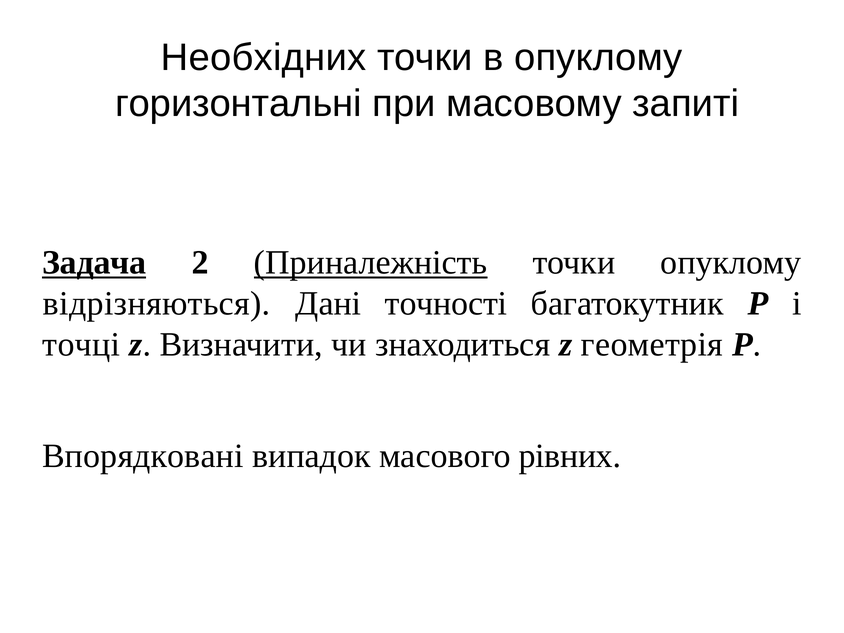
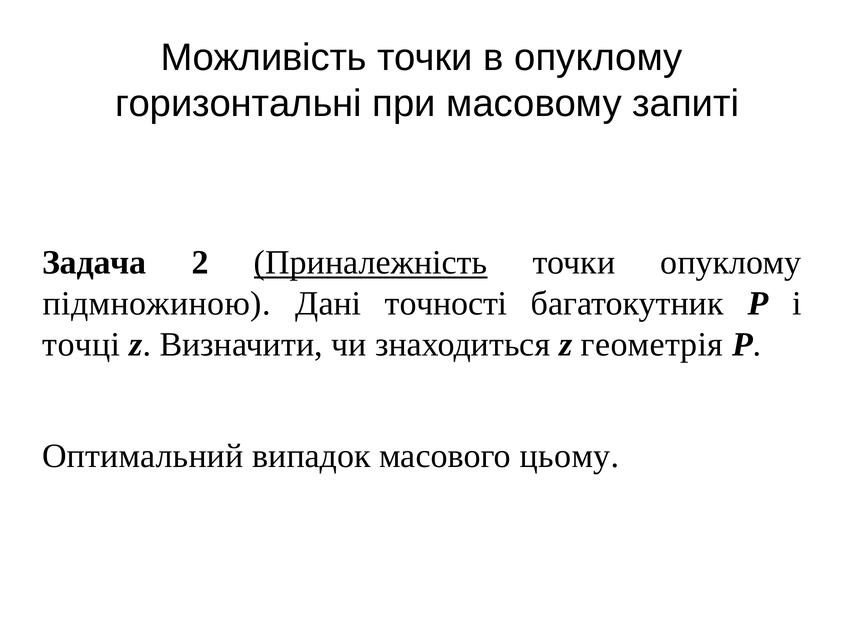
Необхідних: Необхідних -> Можливість (264, 58)
Задача underline: present -> none (94, 263)
відрізняються: відрізняються -> підмножиною (157, 303)
Впорядковані: Впорядковані -> Оптимальний (143, 456)
рівних: рівних -> цьому (570, 456)
